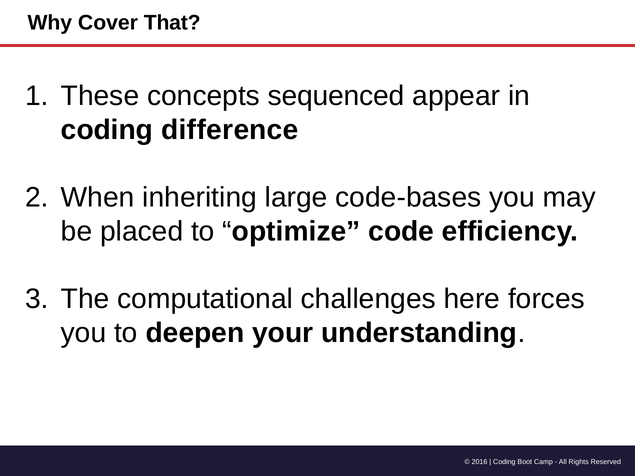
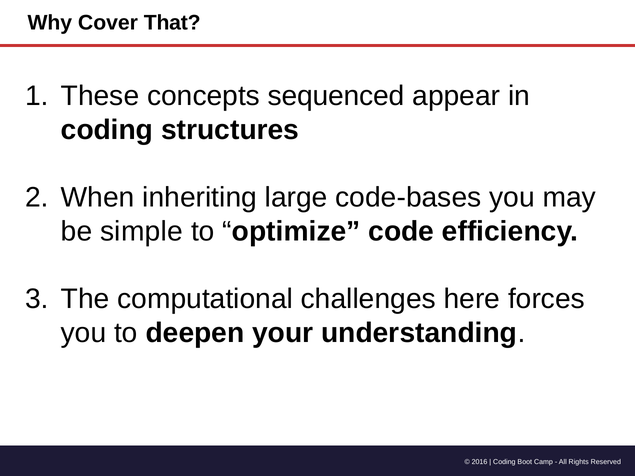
difference: difference -> structures (230, 130)
placed: placed -> simple (142, 232)
